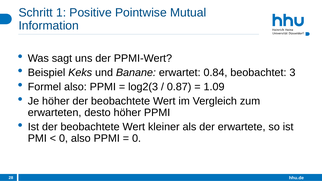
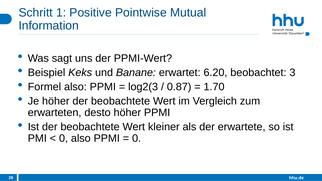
0.84: 0.84 -> 6.20 (215, 73)
1.09: 1.09 -> 1.70 (214, 87)
